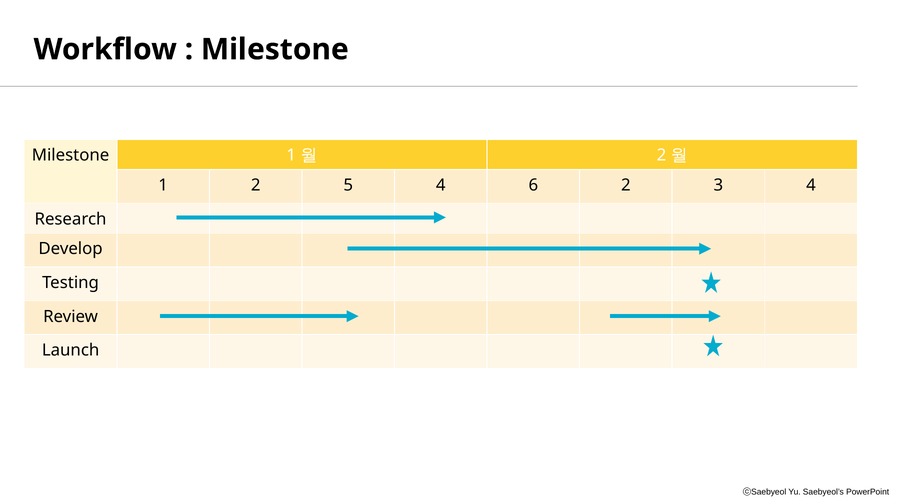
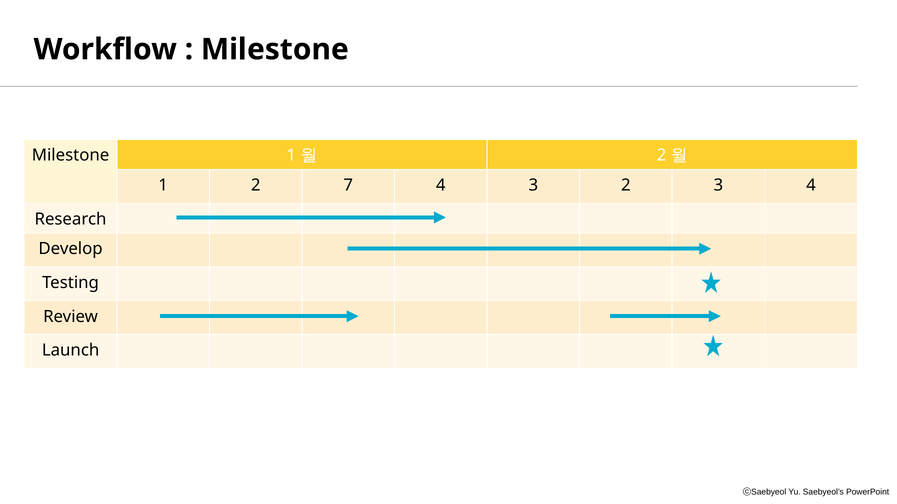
5: 5 -> 7 (348, 185)
4 6: 6 -> 3 (533, 185)
